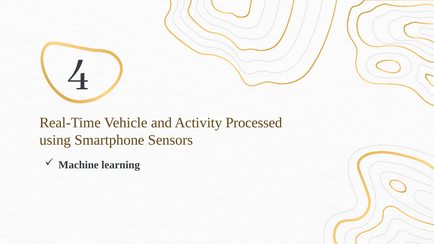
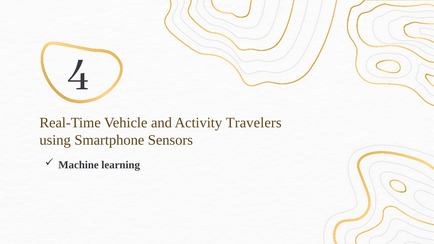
Processed: Processed -> Travelers (254, 123)
